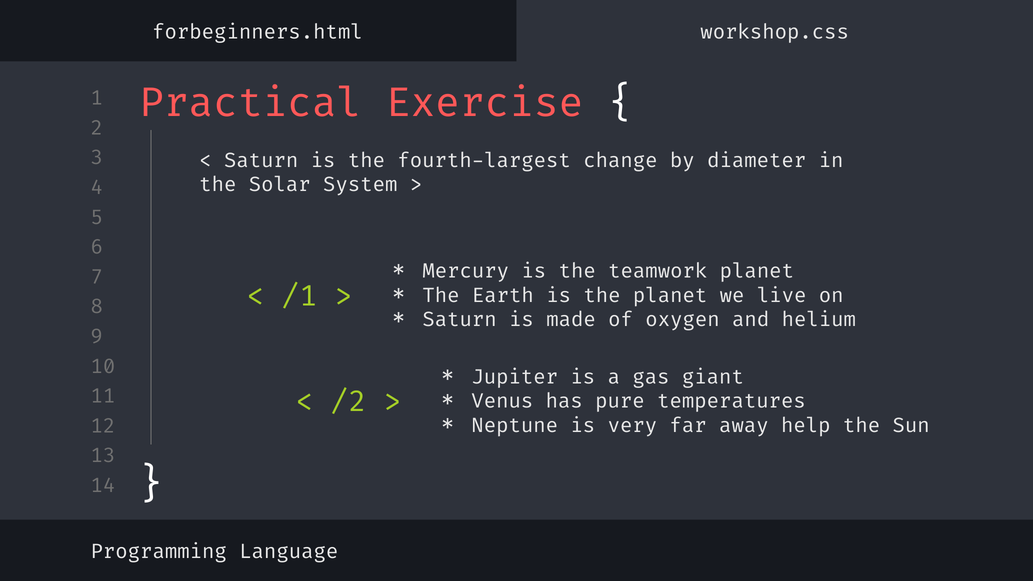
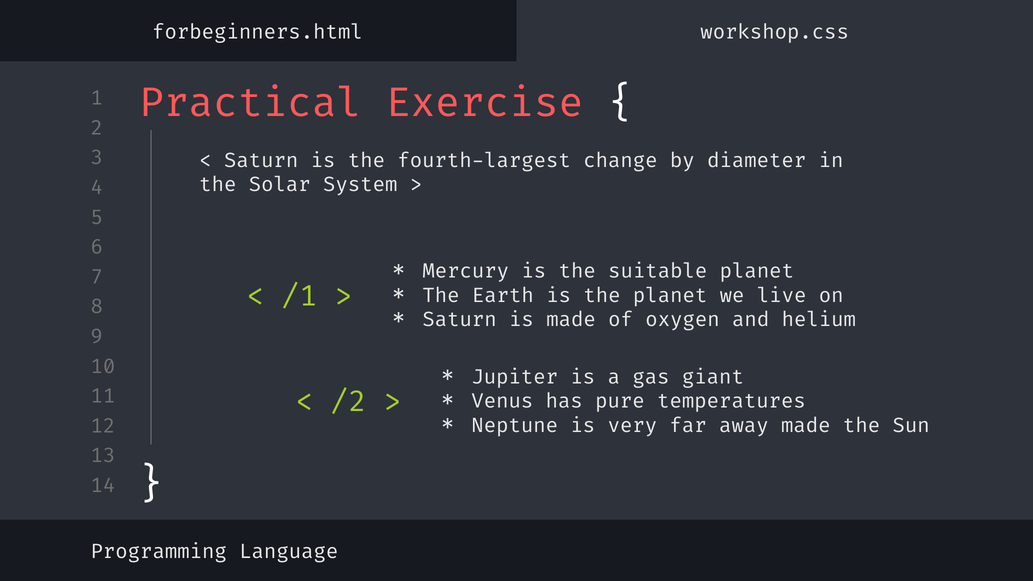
teamwork: teamwork -> suitable (658, 271)
away help: help -> made (806, 425)
